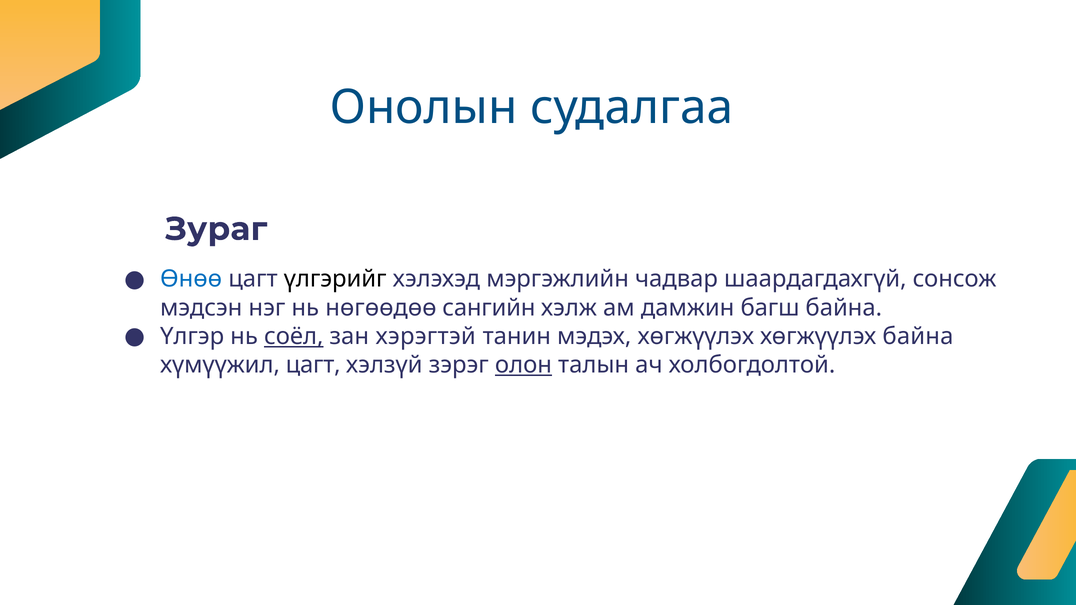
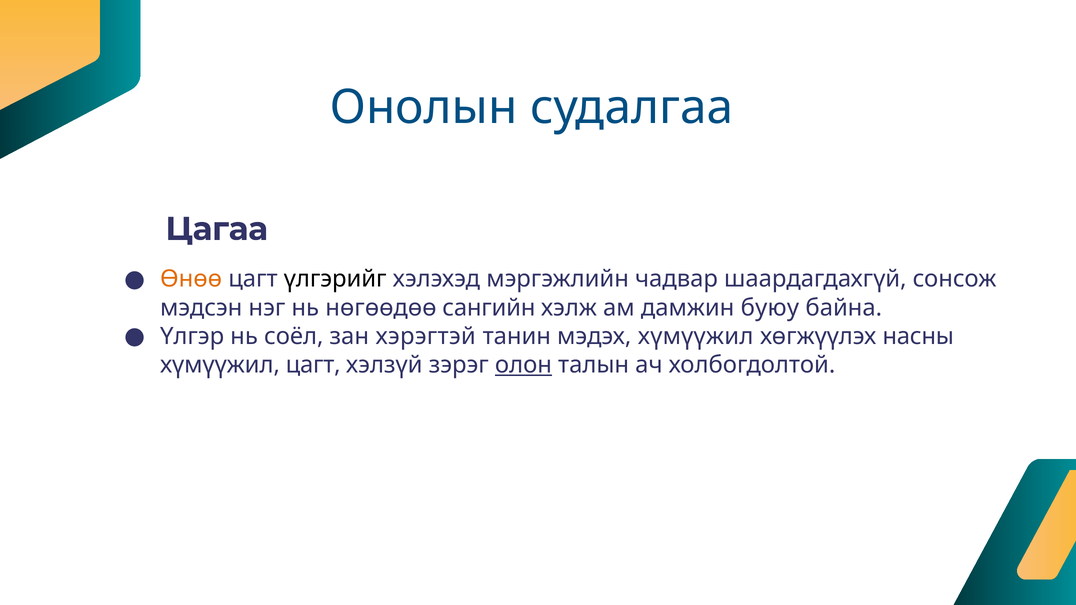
Зураг: Зураг -> Цагаа (217, 229)
Өнөө colour: blue -> orange (191, 279)
багш: багш -> буюу (770, 308)
соёл underline: present -> none (294, 337)
мэдэх хөгжүүлэх: хөгжүүлэх -> хүмүүжил (696, 337)
хөгжүүлэх байна: байна -> насны (918, 337)
